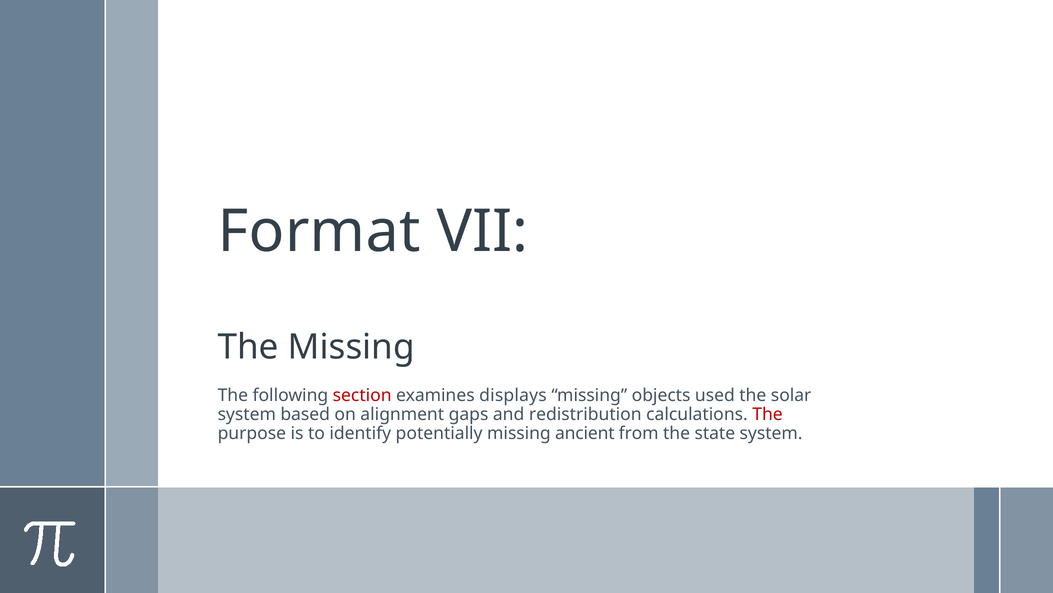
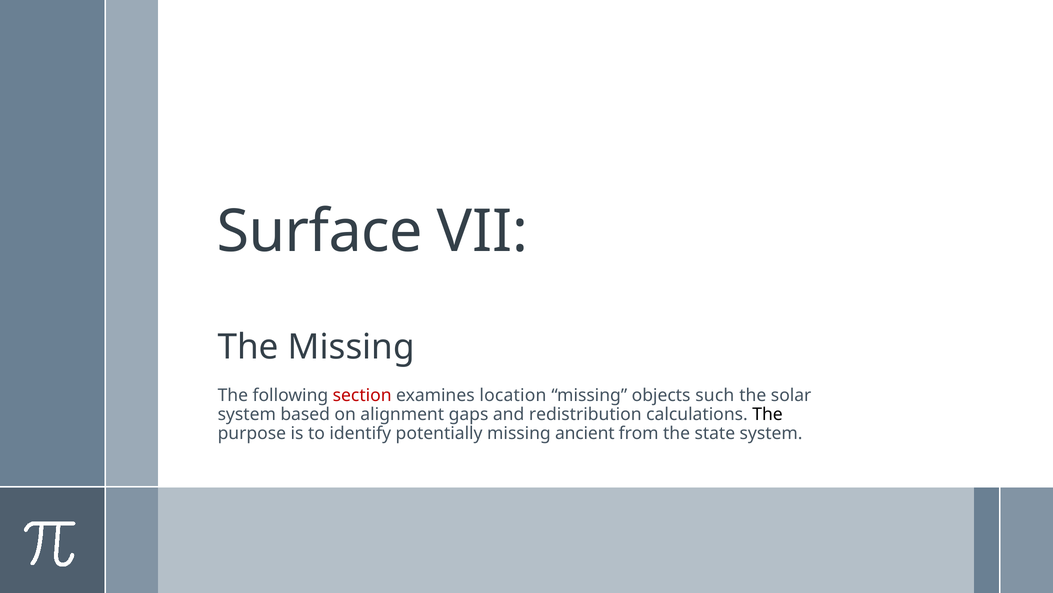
Format: Format -> Surface (320, 232)
displays: displays -> location (513, 395)
used: used -> such (715, 395)
The colour: red -> black (767, 414)
